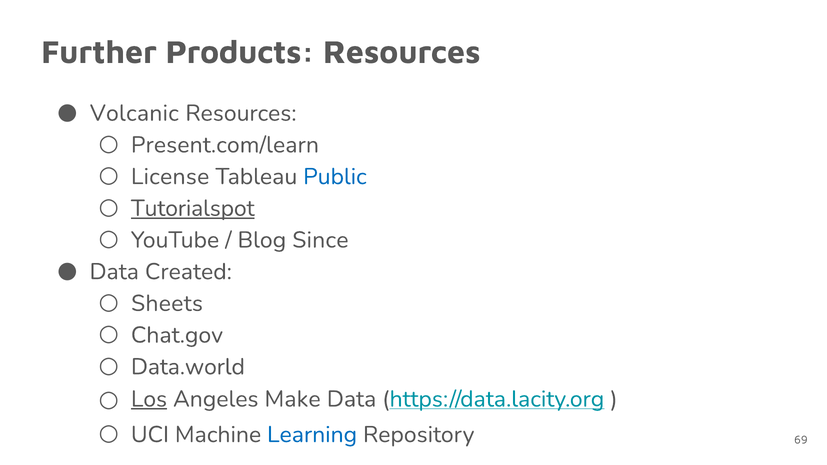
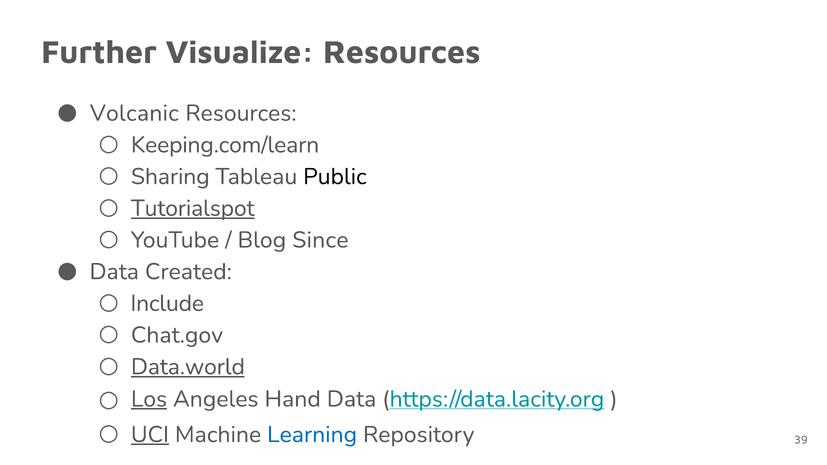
Products: Products -> Visualize (240, 52)
Present.com/learn: Present.com/learn -> Keeping.com/learn (225, 145)
License: License -> Sharing (170, 177)
Public colour: blue -> black (335, 177)
Sheets: Sheets -> Include (167, 303)
Data.world underline: none -> present (188, 367)
Make: Make -> Hand (293, 399)
UCI underline: none -> present (150, 435)
69: 69 -> 39 (801, 440)
